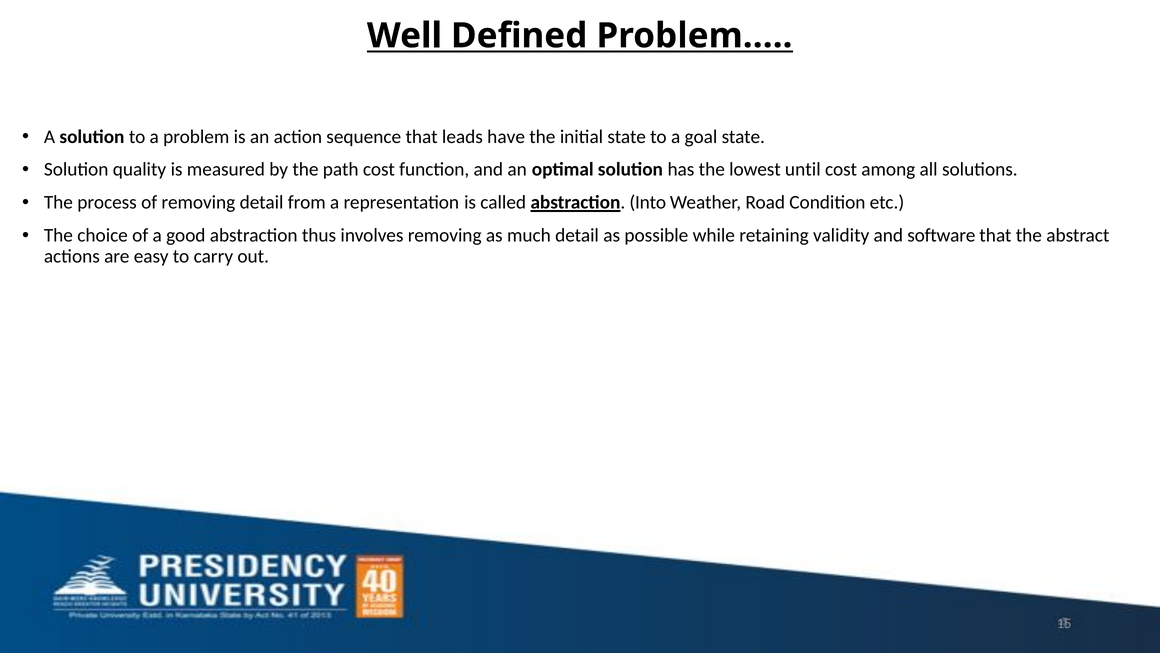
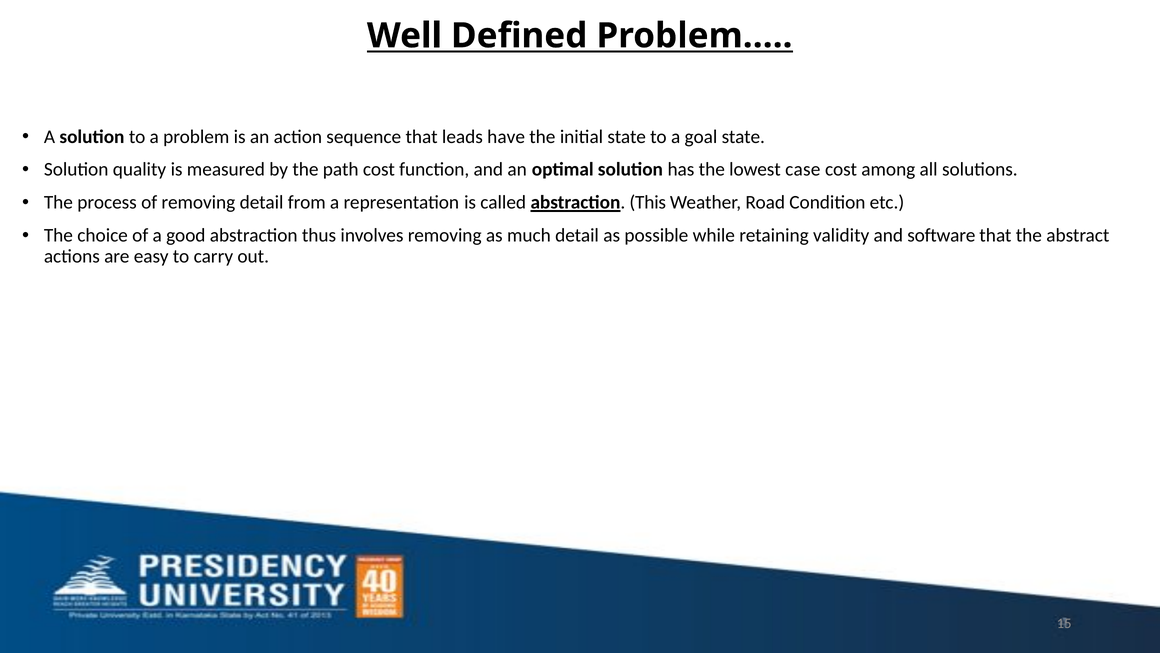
until: until -> case (803, 169)
Into: Into -> This (648, 202)
